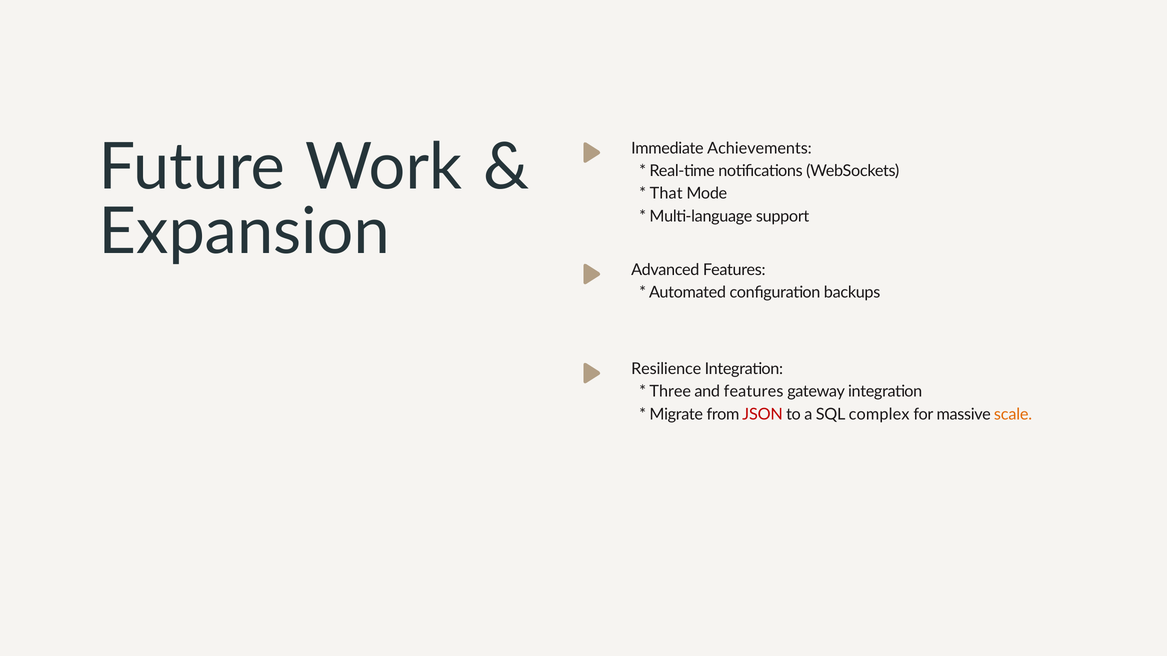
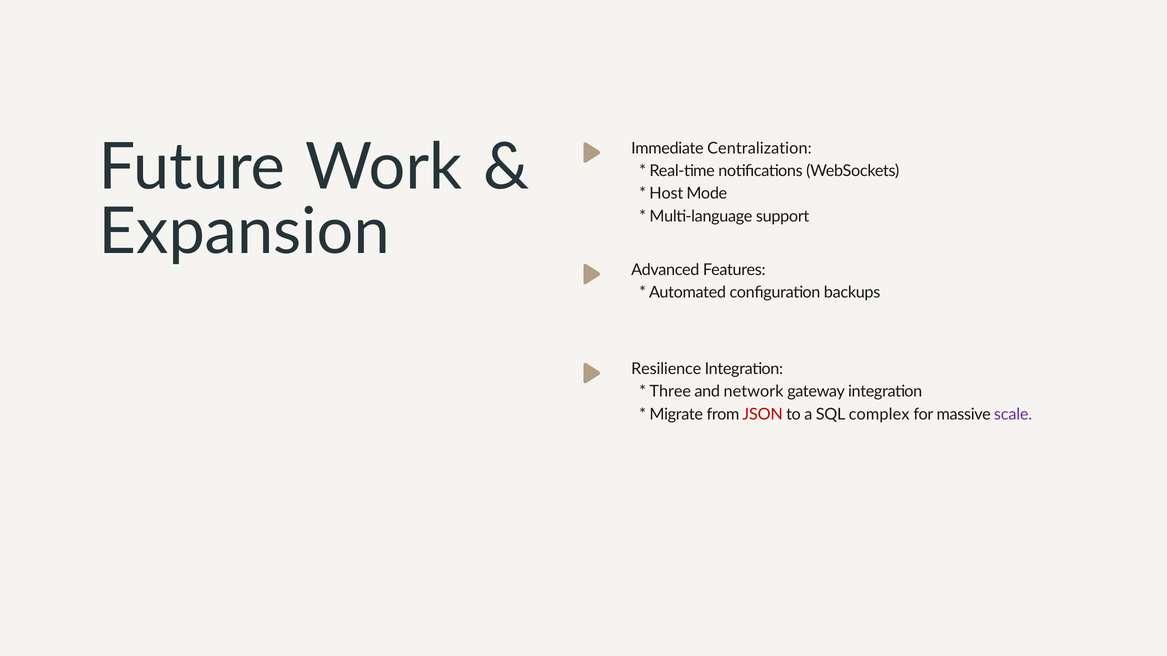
Achievements: Achievements -> Centralization (759, 148)
That: That -> Host (666, 194)
and features: features -> network (754, 392)
scale colour: orange -> purple (1013, 414)
